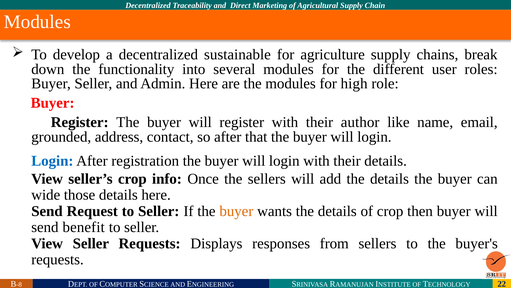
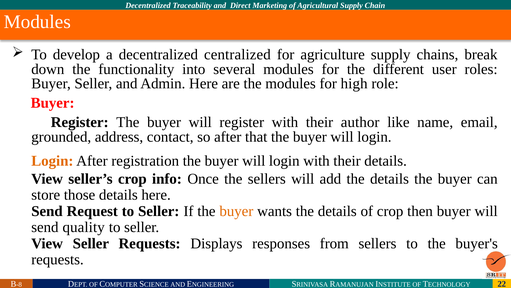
sustainable: sustainable -> centralized (237, 55)
Login colour: blue -> orange (52, 161)
wide: wide -> store (46, 195)
benefit: benefit -> quality (84, 227)
